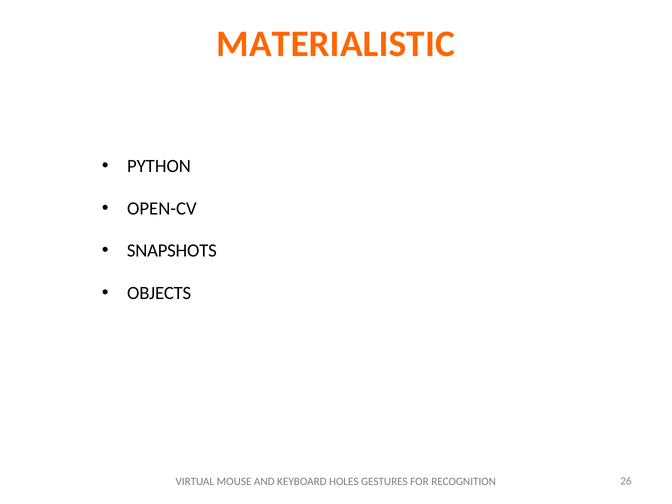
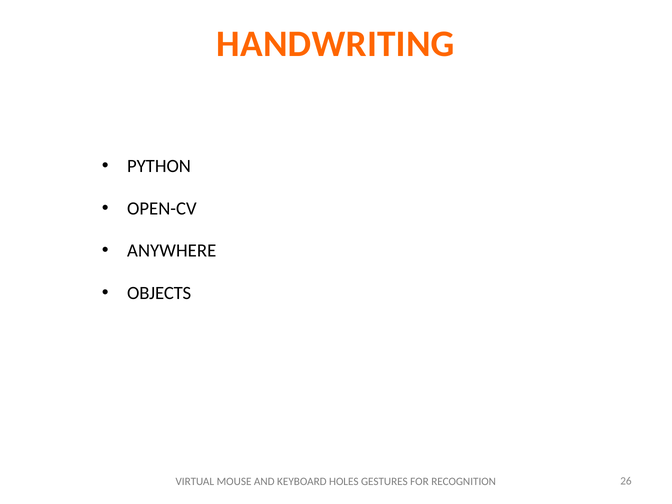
MATERIALISTIC: MATERIALISTIC -> HANDWRITING (336, 44)
SNAPSHOTS: SNAPSHOTS -> ANYWHERE (172, 251)
